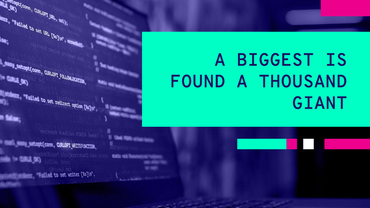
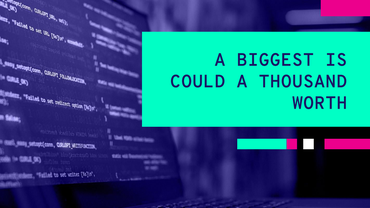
FOUND: FOUND -> COULD (198, 81)
GIANT: GIANT -> WORTH (320, 103)
